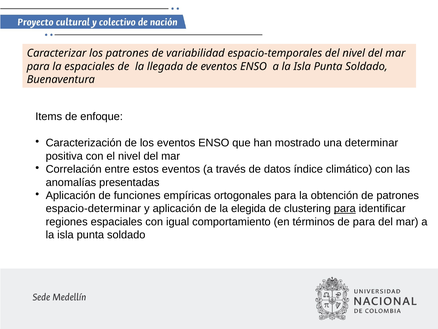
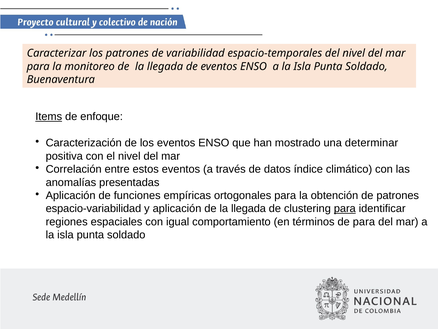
la espaciales: espaciales -> monitoreo (90, 66)
Items underline: none -> present (49, 116)
espacio-determinar: espacio-determinar -> espacio-variabilidad (93, 208)
aplicación de la elegida: elegida -> llegada (248, 208)
